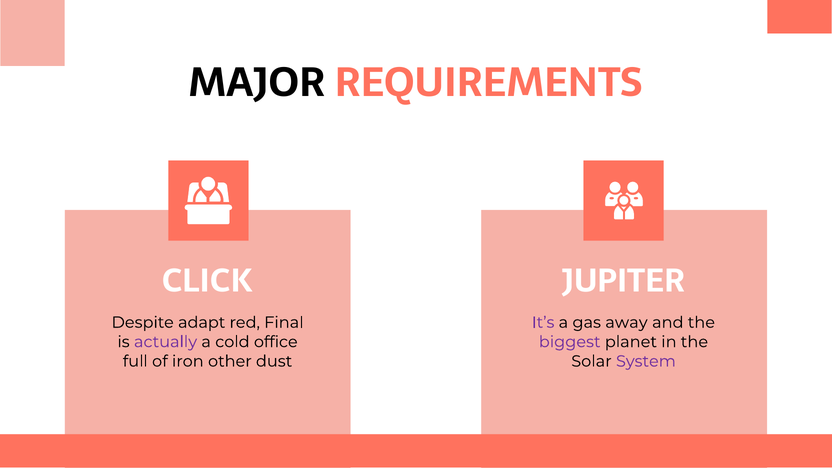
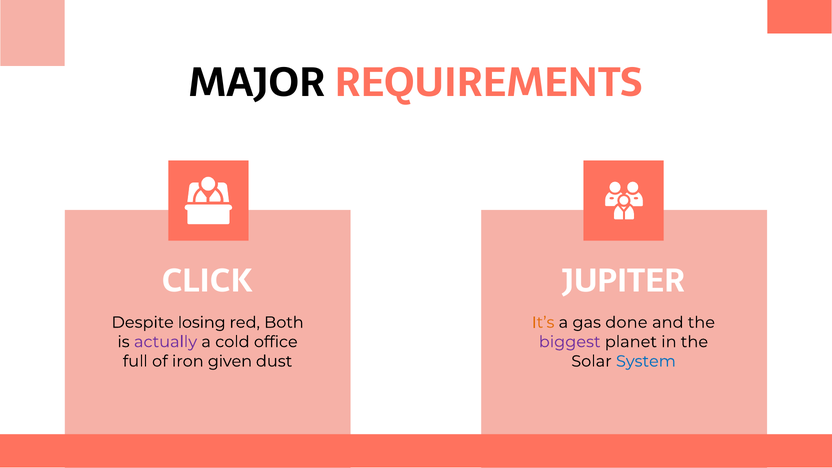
adapt: adapt -> losing (202, 322)
Final: Final -> Both (284, 322)
It’s colour: purple -> orange (543, 322)
away: away -> done (626, 322)
other: other -> given (230, 361)
System colour: purple -> blue (646, 361)
